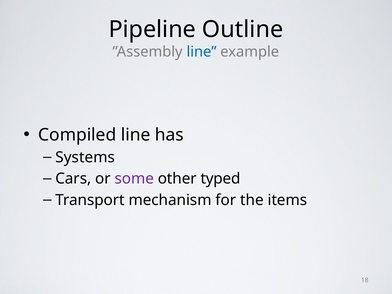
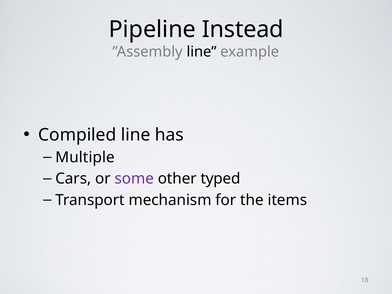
Outline: Outline -> Instead (243, 29)
line colour: blue -> black (202, 52)
Systems: Systems -> Multiple (85, 157)
